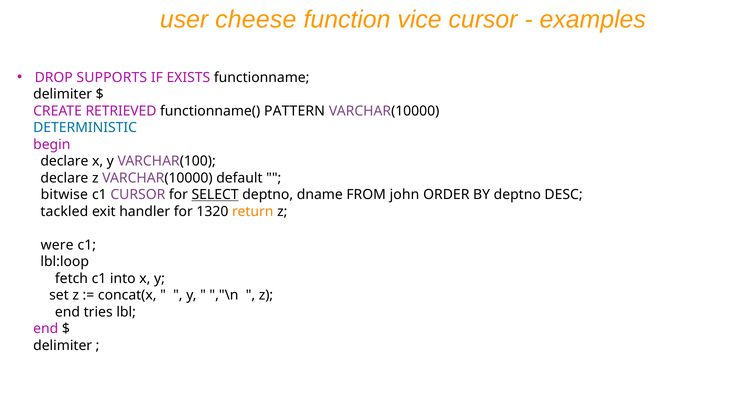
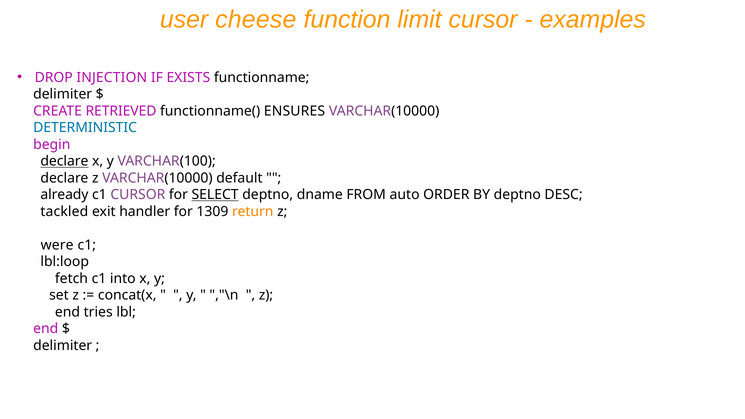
vice: vice -> limit (420, 19)
SUPPORTS: SUPPORTS -> INJECTION (112, 77)
PATTERN: PATTERN -> ENSURES (294, 111)
declare underline: none -> present (64, 161)
bitwise: bitwise -> already (64, 195)
john: john -> auto (405, 195)
1320: 1320 -> 1309 (212, 212)
